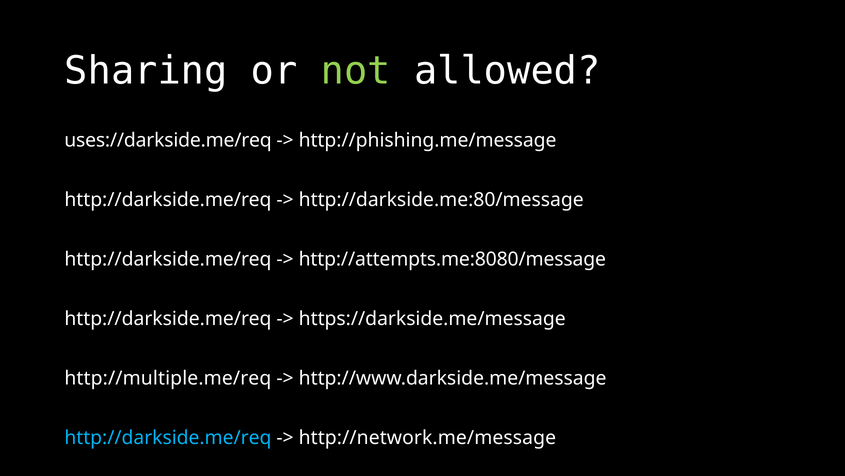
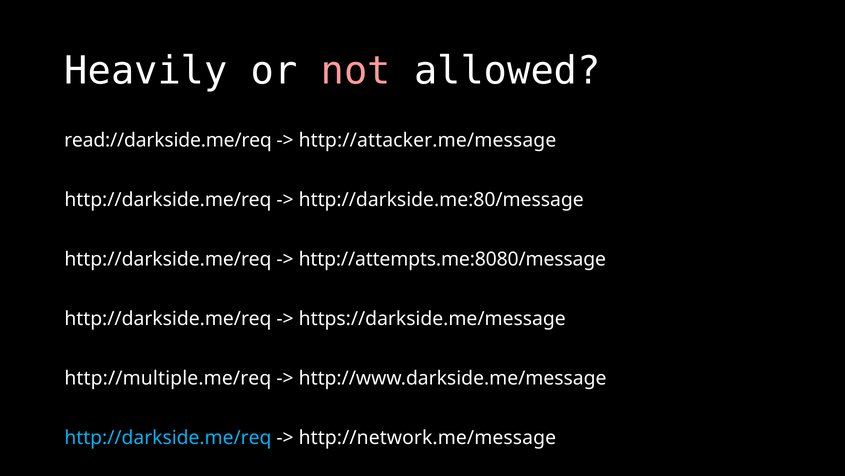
Sharing: Sharing -> Heavily (146, 71)
not colour: light green -> pink (356, 71)
uses://darkside.me/req: uses://darkside.me/req -> read://darkside.me/req (168, 140)
http://phishing.me/message: http://phishing.me/message -> http://attacker.me/message (427, 140)
